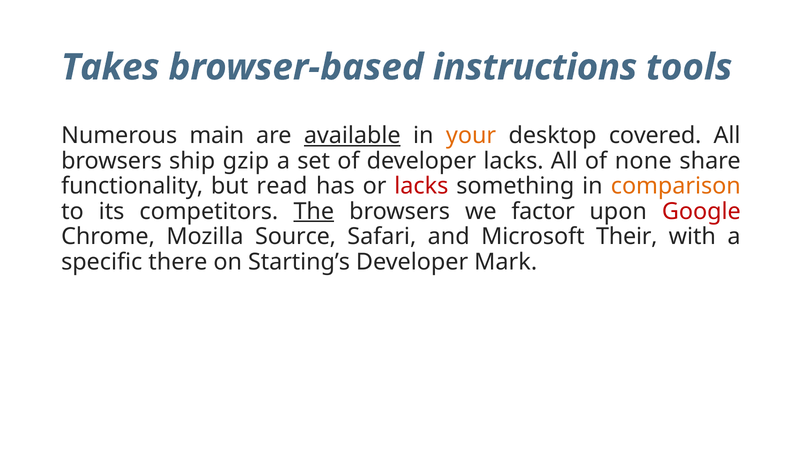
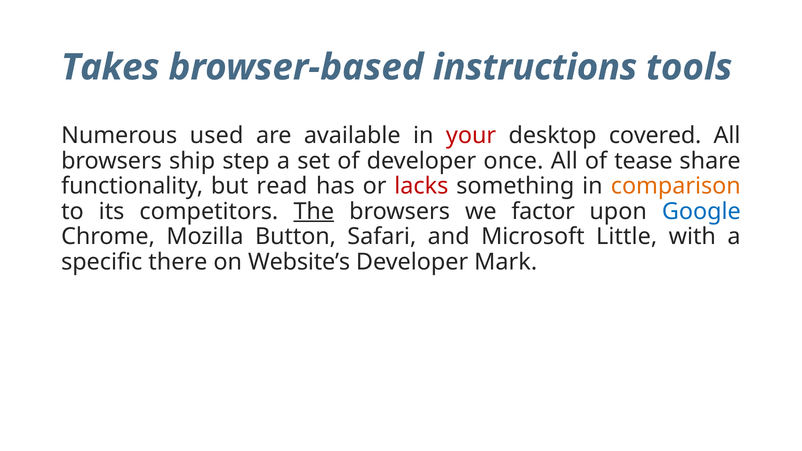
main: main -> used (217, 136)
available underline: present -> none (352, 136)
your colour: orange -> red (471, 136)
gzip: gzip -> step (246, 161)
developer lacks: lacks -> once (513, 161)
none: none -> tease (643, 161)
Google colour: red -> blue (701, 211)
Source: Source -> Button (296, 237)
Their: Their -> Little (627, 237)
Starting’s: Starting’s -> Website’s (299, 262)
